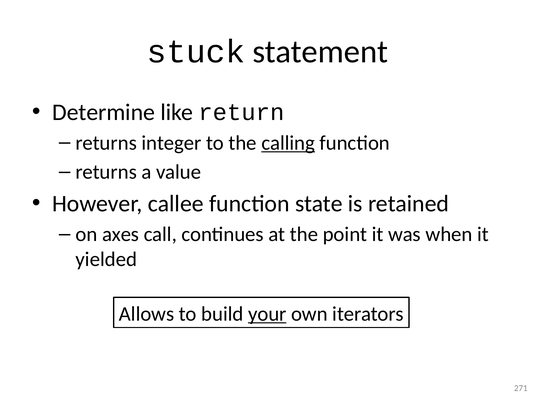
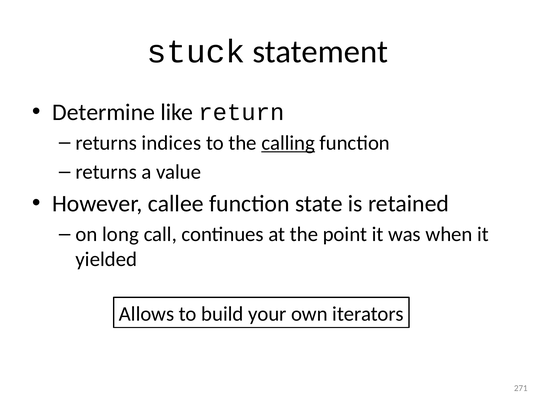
integer: integer -> indices (171, 143)
axes: axes -> long (120, 235)
your underline: present -> none (267, 314)
